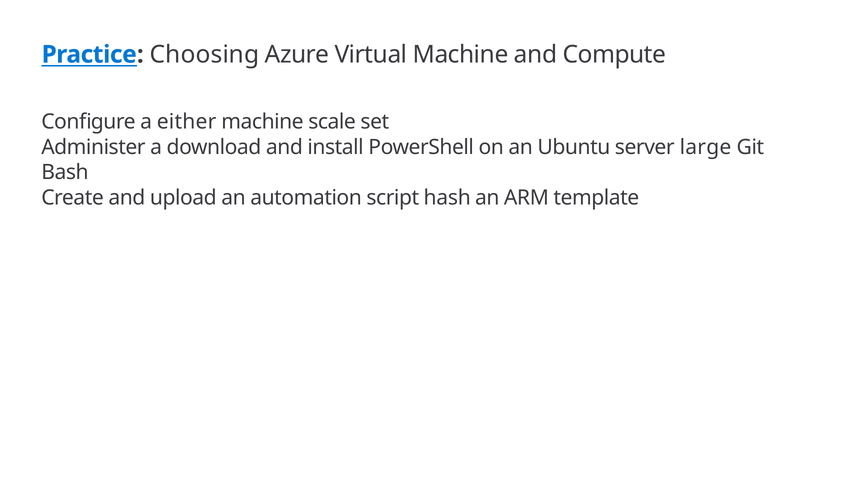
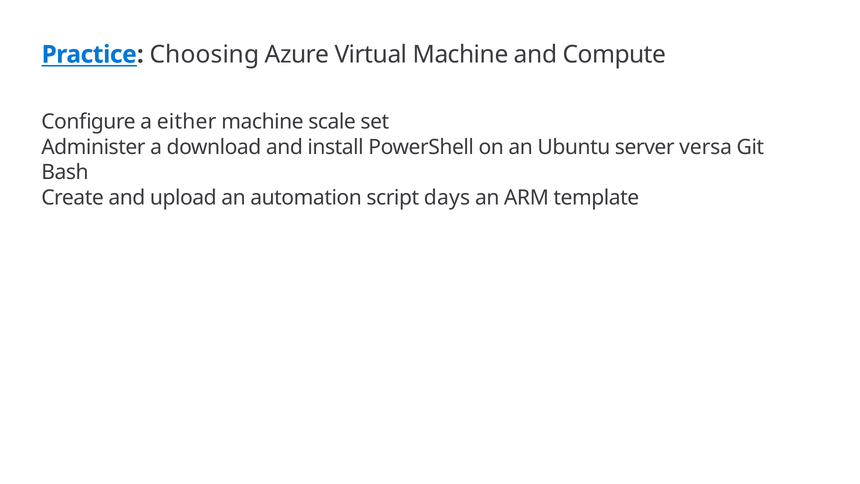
large: large -> versa (706, 147)
hash: hash -> days (447, 198)
